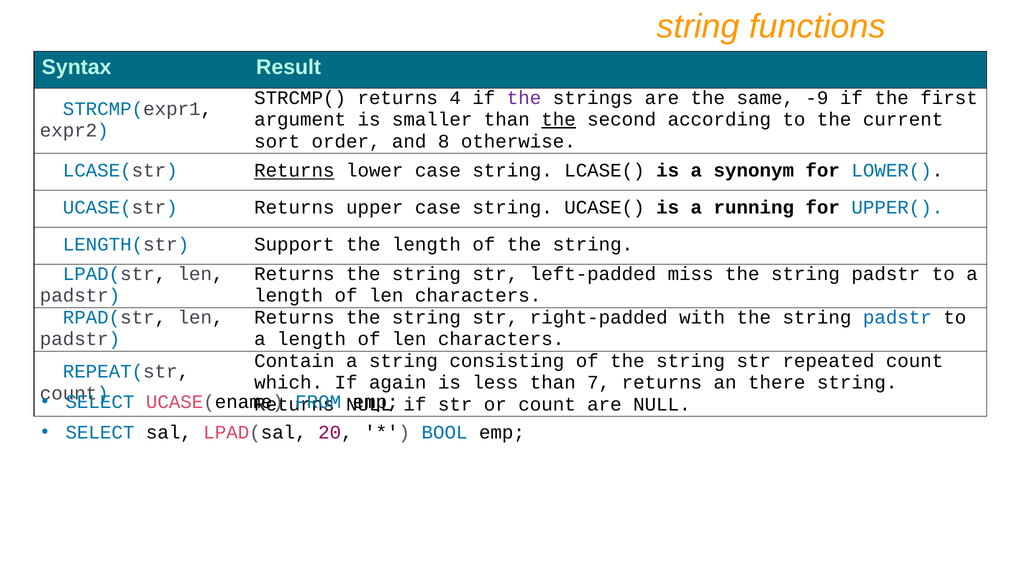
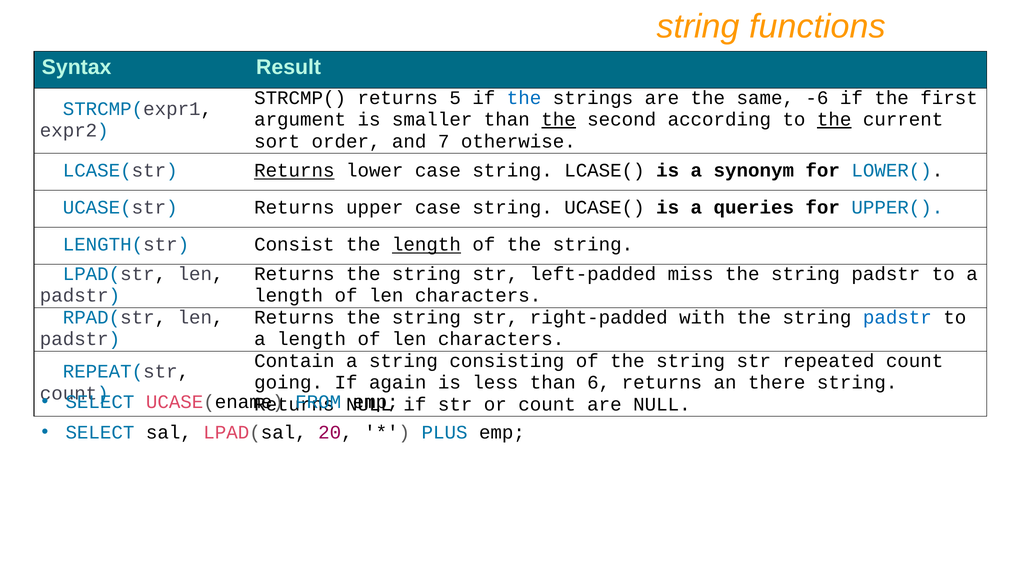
4: 4 -> 5 (455, 98)
the colour: purple -> blue (524, 98)
-9: -9 -> -6 (817, 98)
the underline: none -> present (834, 120)
8: 8 -> 7 (444, 141)
running: running -> queries (754, 208)
Support: Support -> Consist (294, 245)
length underline: none -> present (426, 245)
which: which -> going (289, 383)
7: 7 -> 6 (599, 383)
BOOL: BOOL -> PLUS (445, 433)
